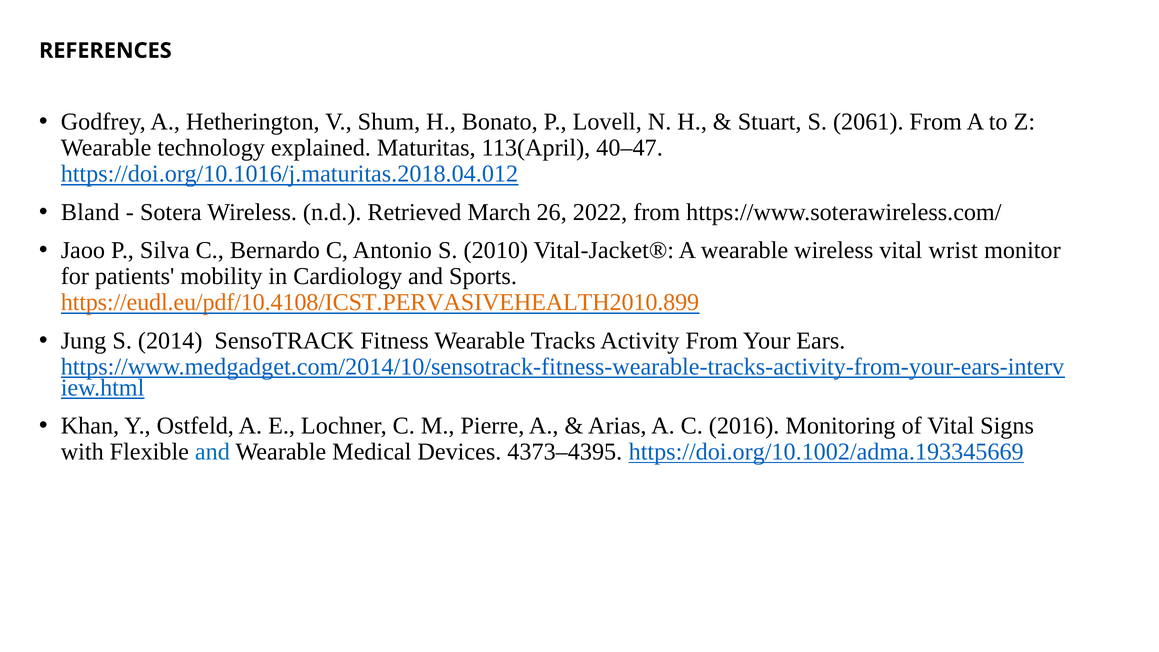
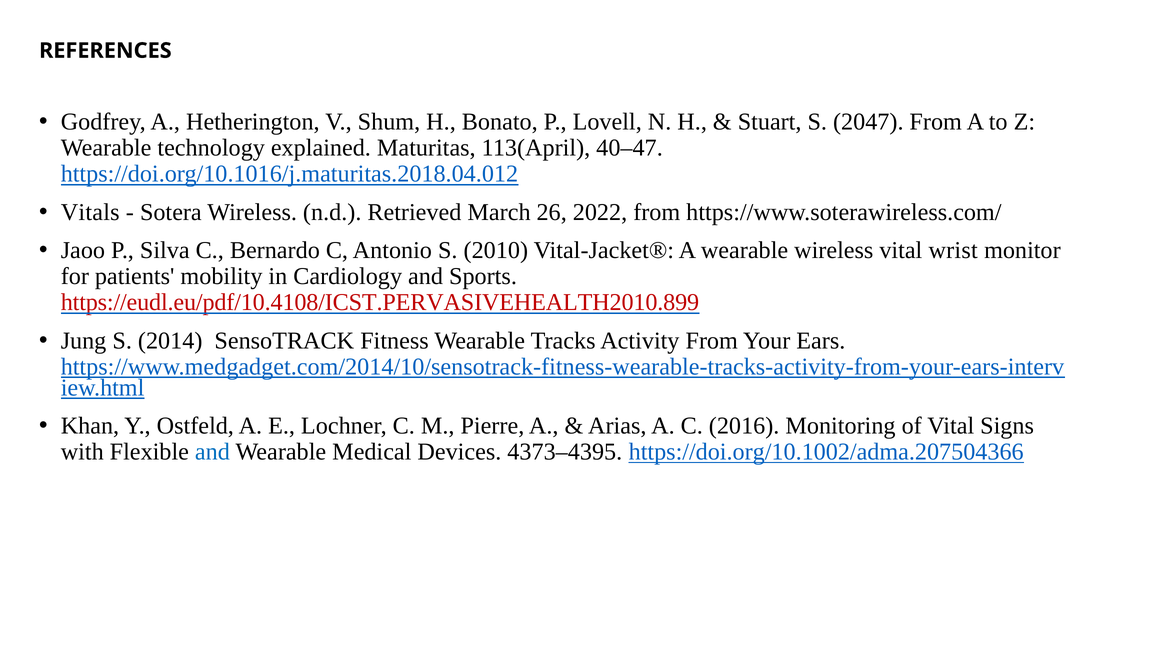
2061: 2061 -> 2047 (868, 122)
Bland: Bland -> Vitals (90, 212)
https://eudl.eu/pdf/10.4108/ICST.PERVASIVEHEALTH2010.899 colour: orange -> red (380, 302)
https://doi.org/10.1002/adma.193345669: https://doi.org/10.1002/adma.193345669 -> https://doi.org/10.1002/adma.207504366 (826, 452)
